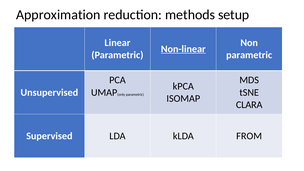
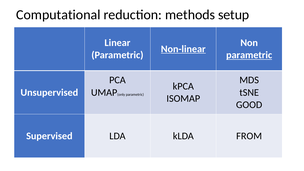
Approximation: Approximation -> Computational (58, 15)
parametric underline: none -> present (249, 55)
CLARA: CLARA -> GOOD (249, 105)
